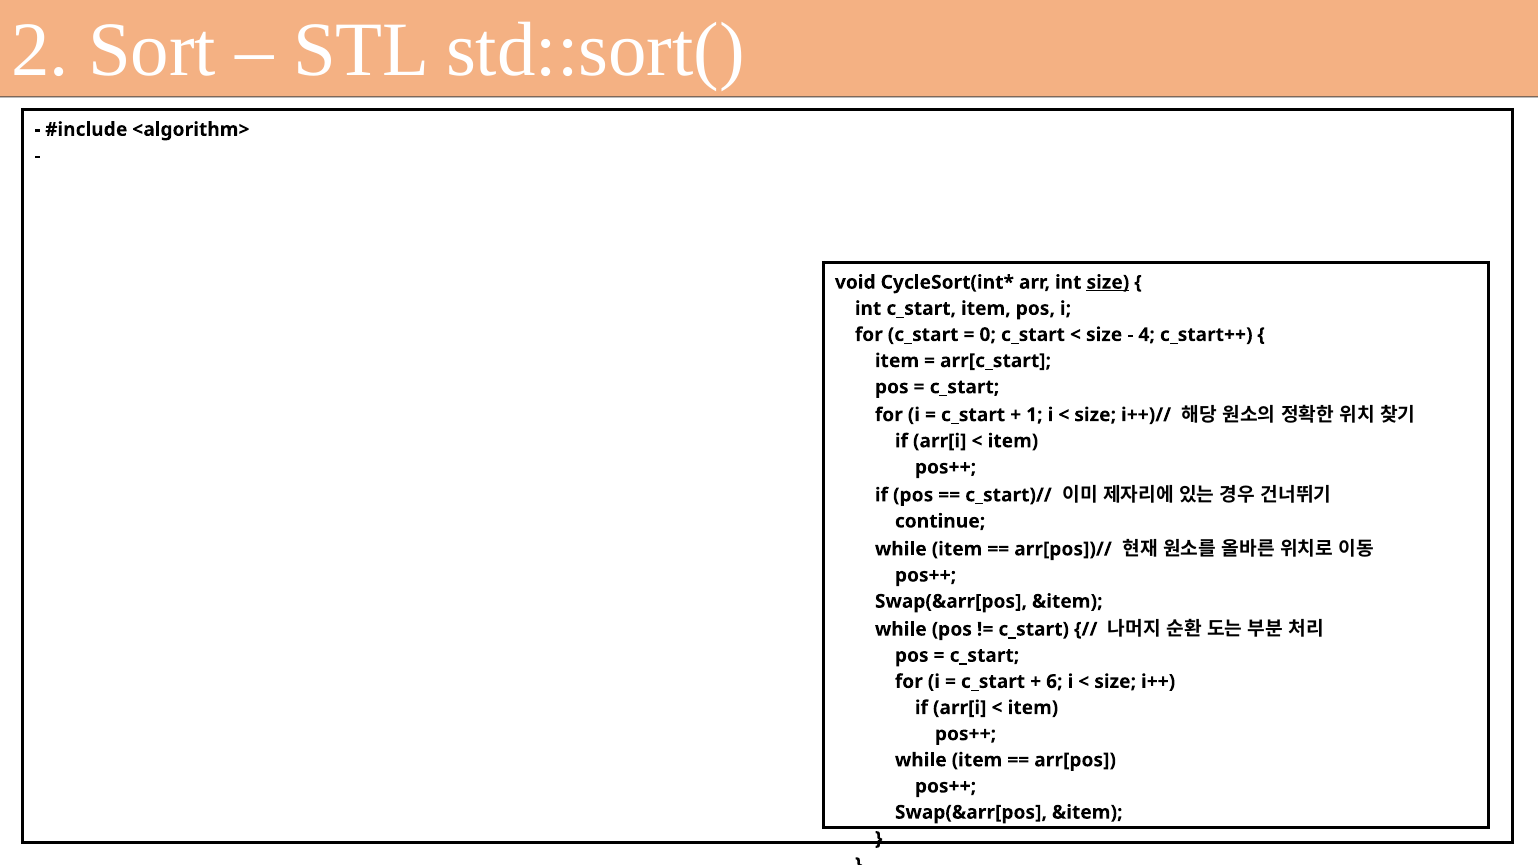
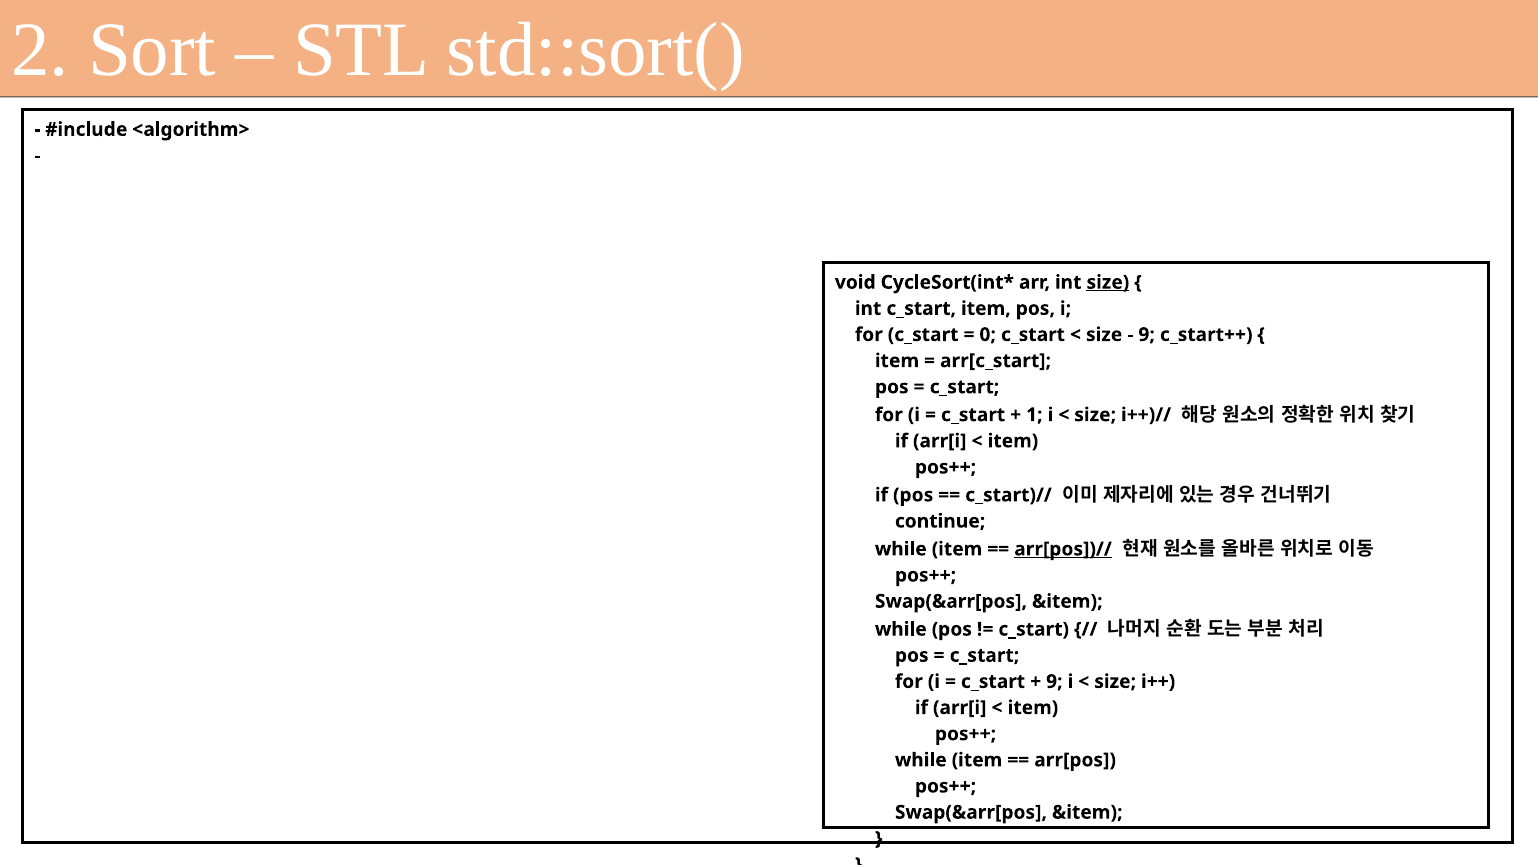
4: 4 -> 9 (1147, 335)
arr[pos])// underline: none -> present (1063, 549)
6: 6 -> 9 (1054, 682)
